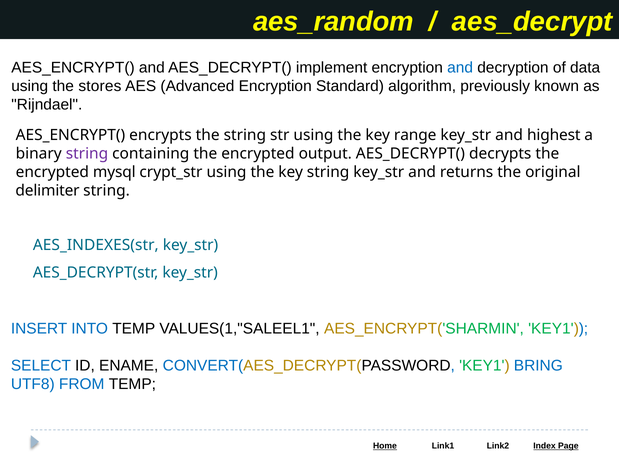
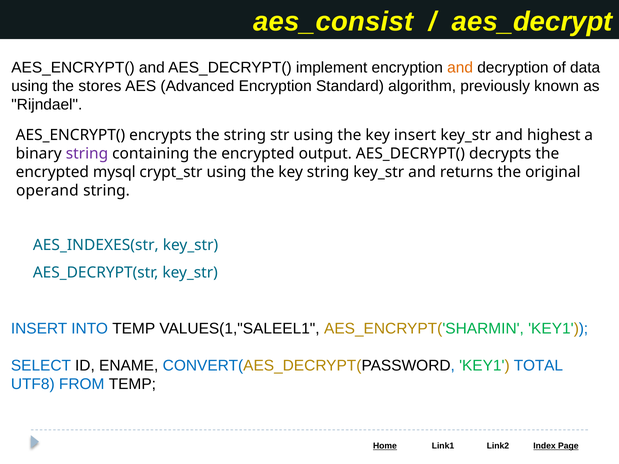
aes_random: aes_random -> aes_consist (333, 21)
and colour: blue -> orange (460, 68)
key range: range -> insert (415, 135)
delimiter: delimiter -> operand (47, 191)
BRING: BRING -> TOTAL (538, 366)
